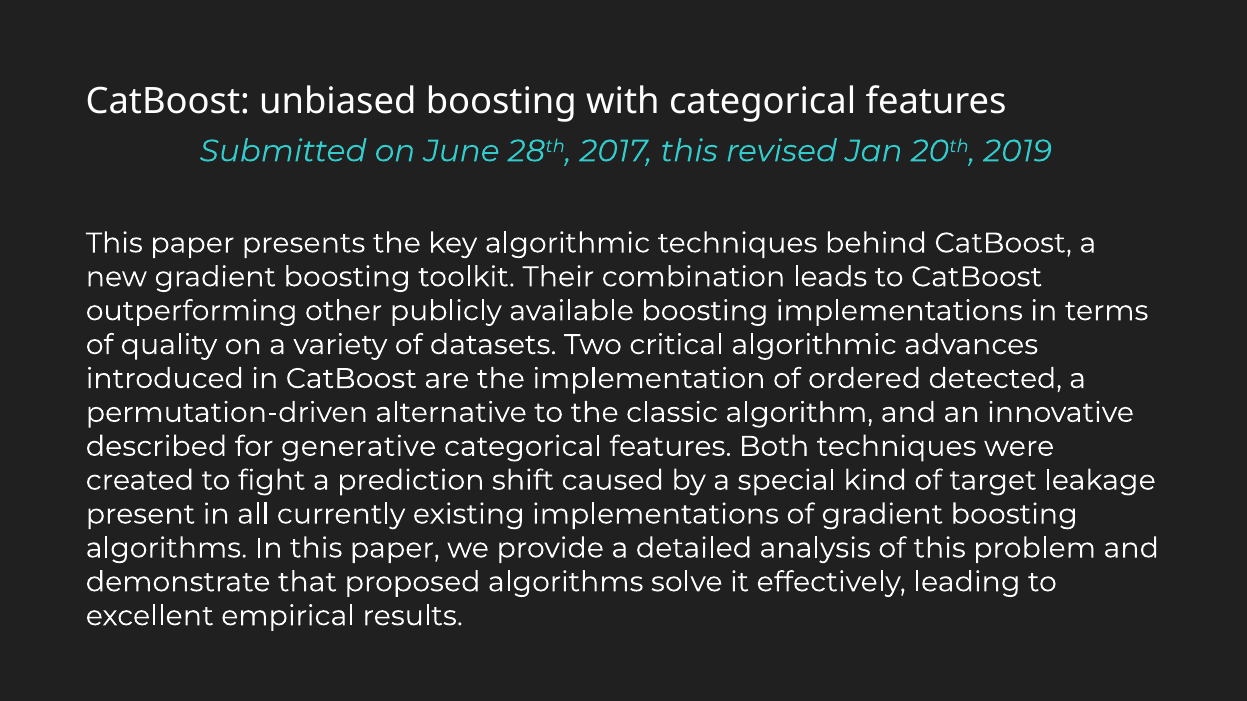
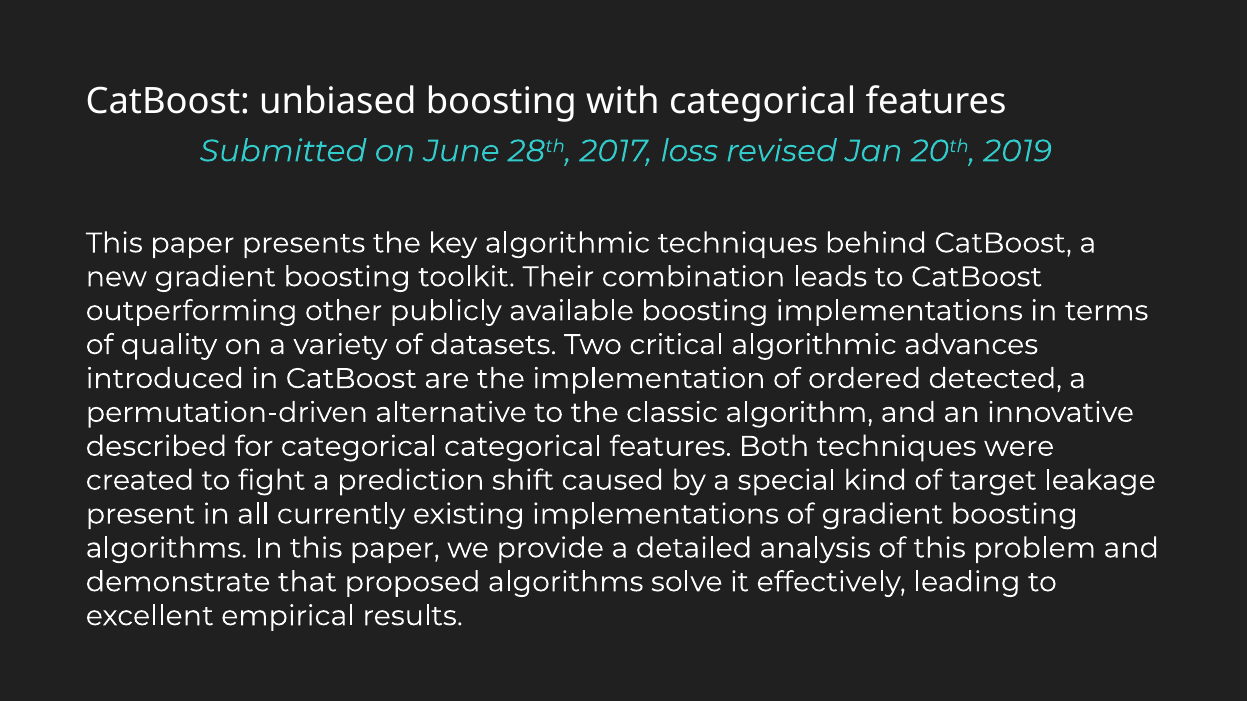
2017 this: this -> loss (689, 151)
for generative: generative -> categorical (359, 447)
